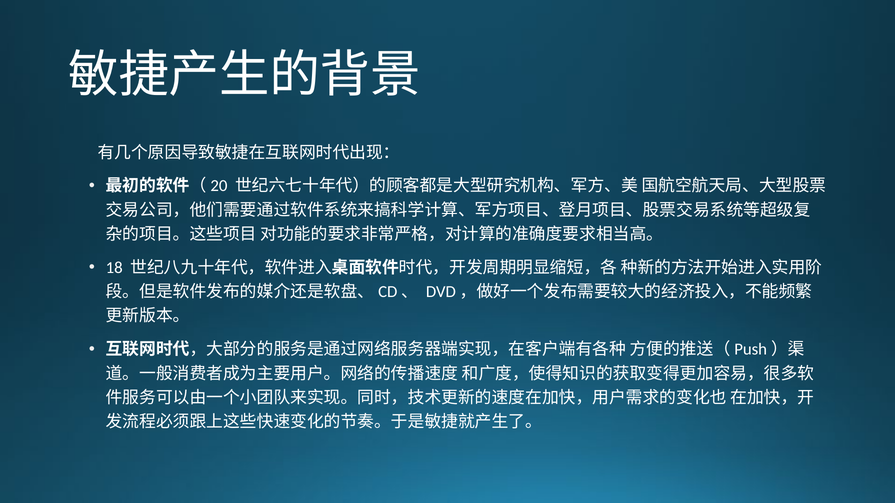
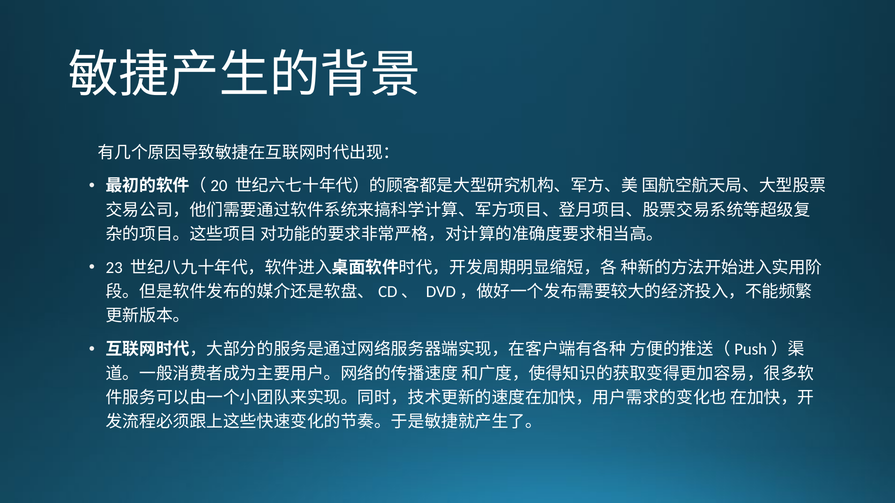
18: 18 -> 23 (114, 268)
